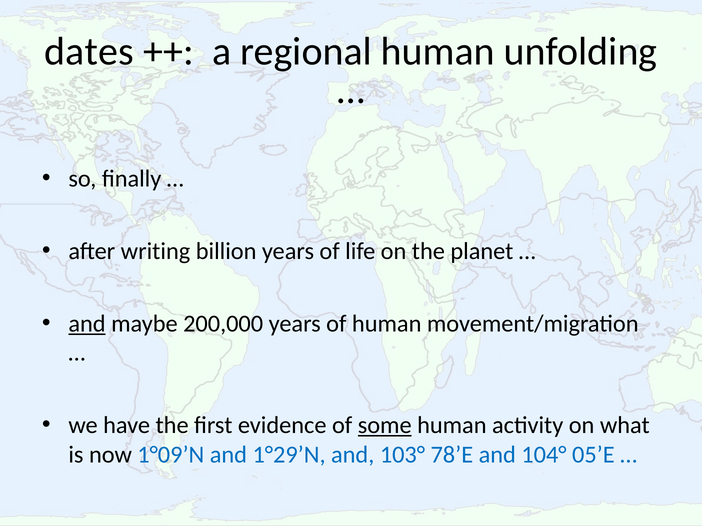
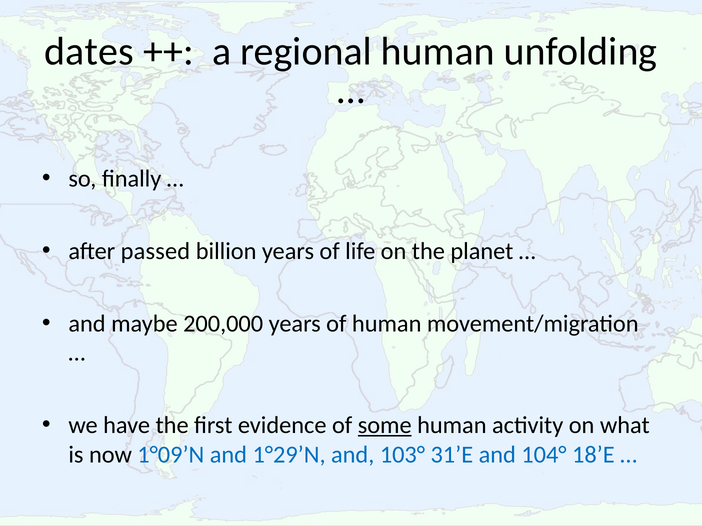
writing: writing -> passed (155, 251)
and underline: present -> none (87, 324)
78’E: 78’E -> 31’E (452, 455)
05’E: 05’E -> 18’E (593, 455)
